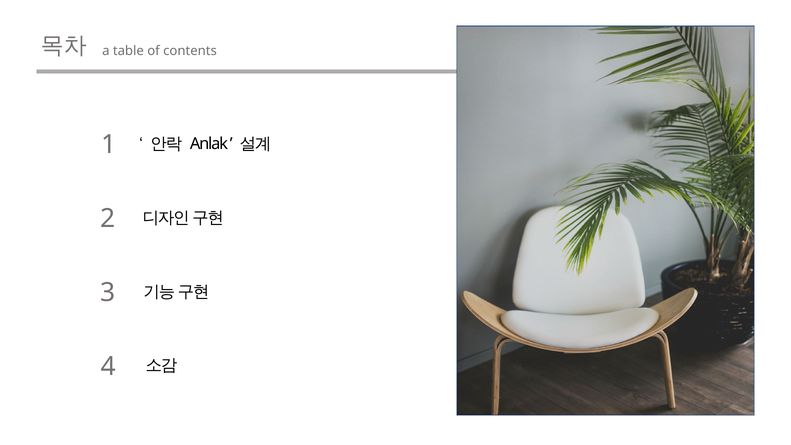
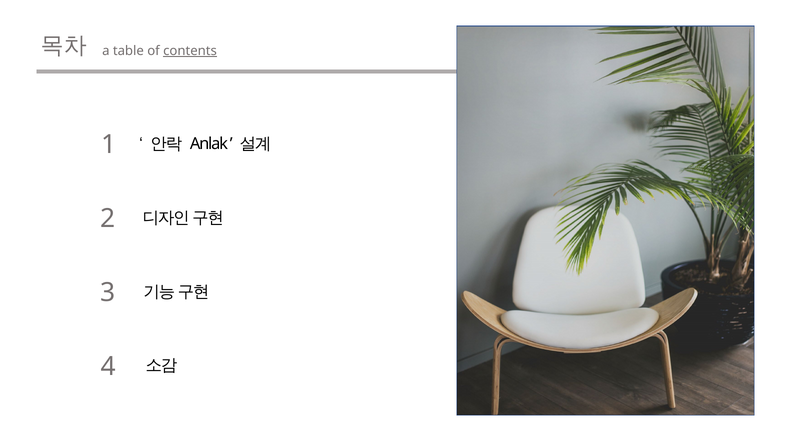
contents underline: none -> present (190, 51)
